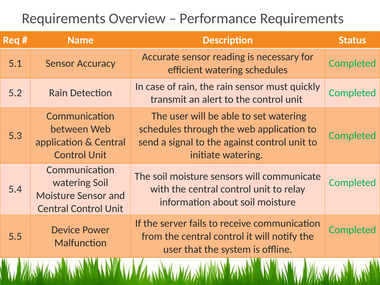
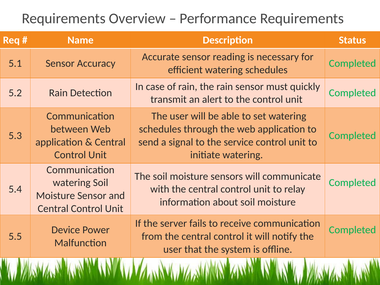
against: against -> service (239, 142)
